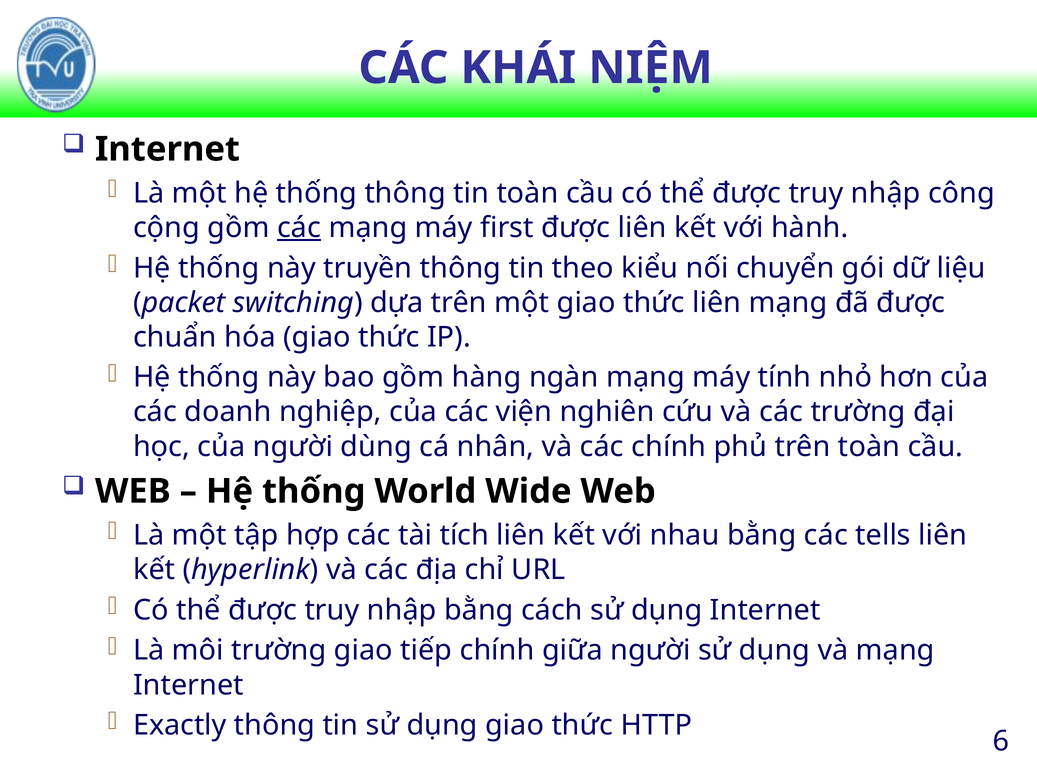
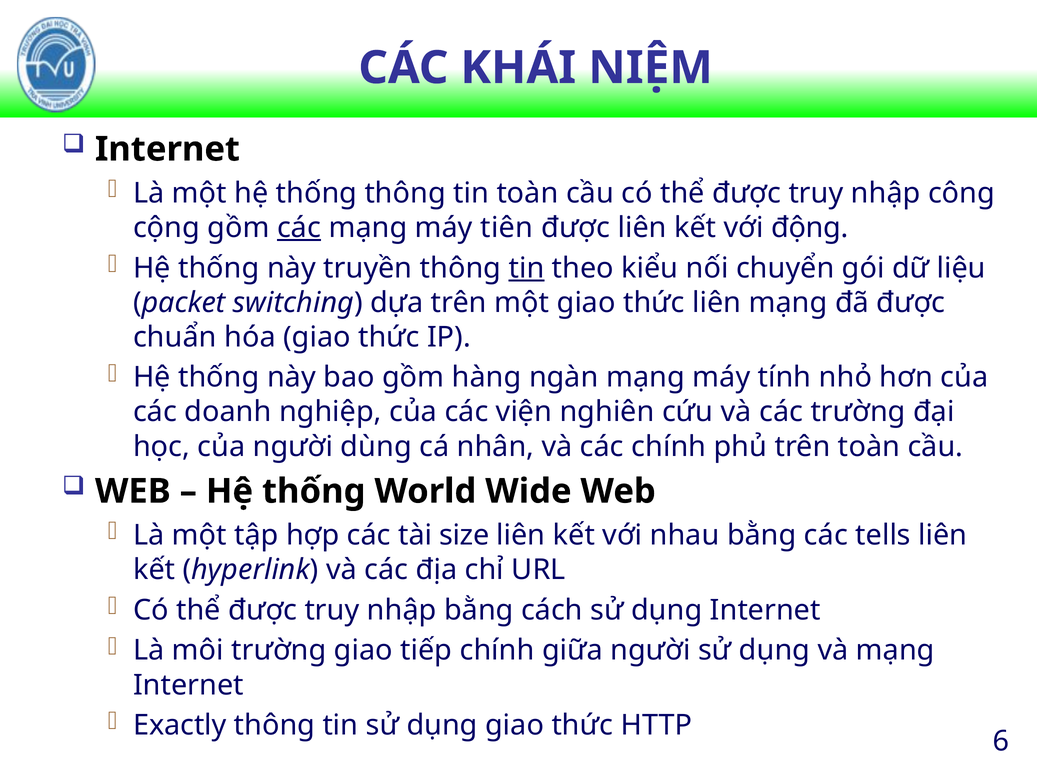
first: first -> tiên (507, 228)
hành: hành -> động (810, 228)
tin underline: none -> present (527, 268)
tích: tích -> size (464, 536)
